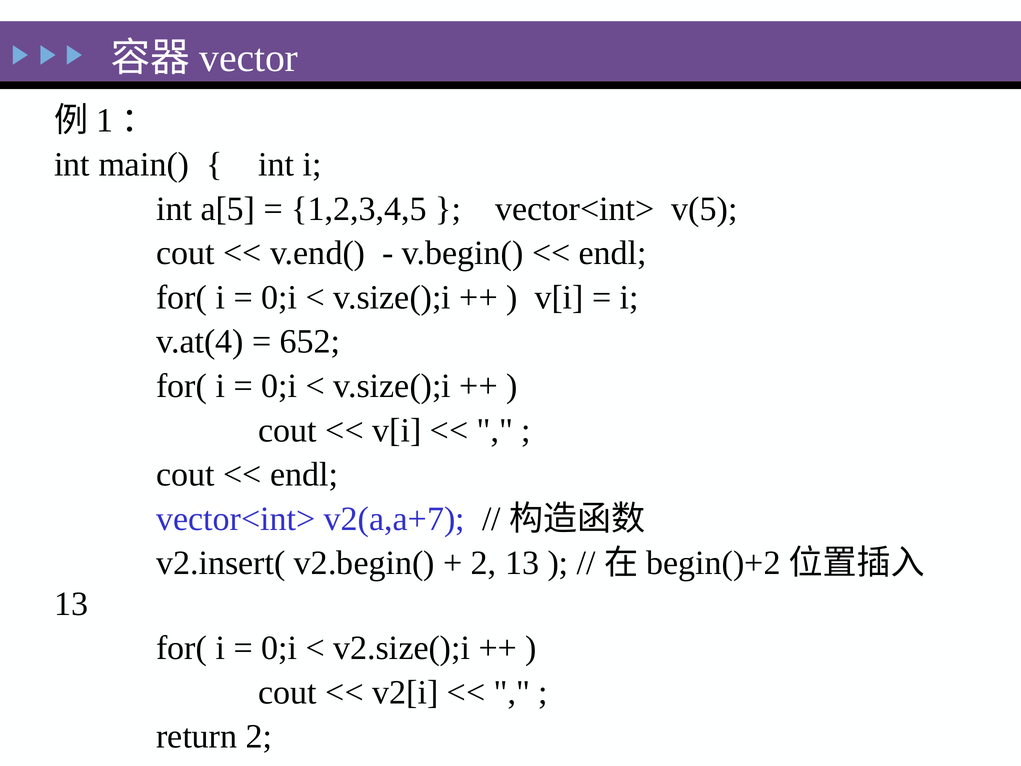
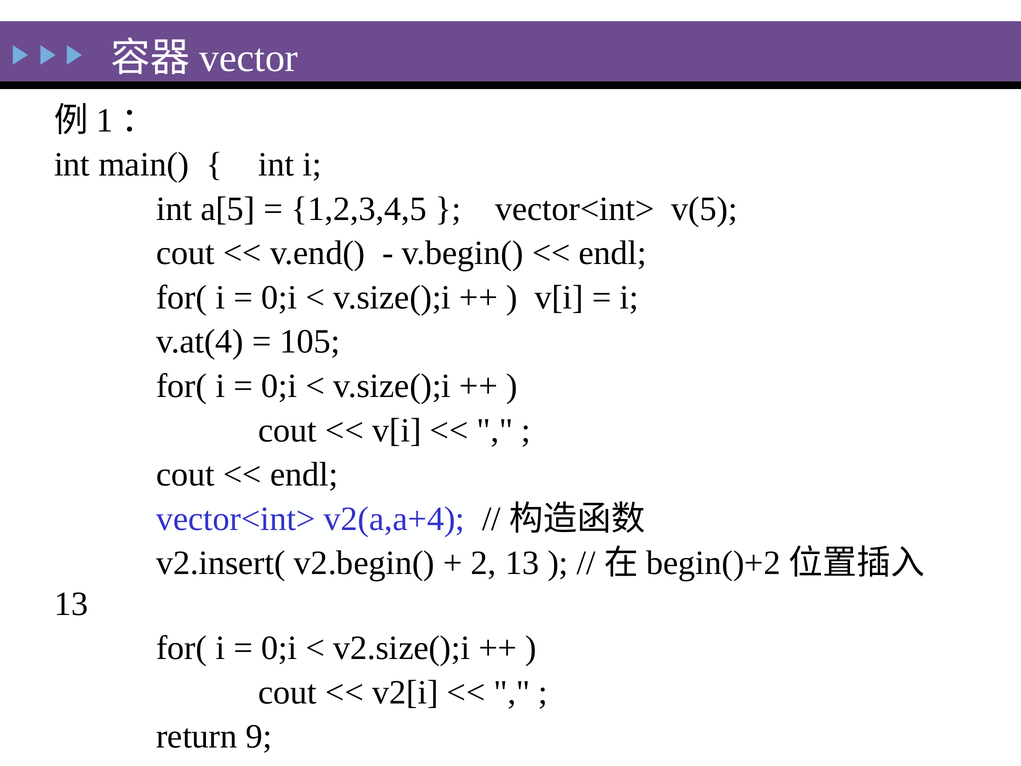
652: 652 -> 105 (310, 342)
v2(a,a+7: v2(a,a+7 -> v2(a,a+4 (394, 519)
return 2: 2 -> 9 (259, 737)
